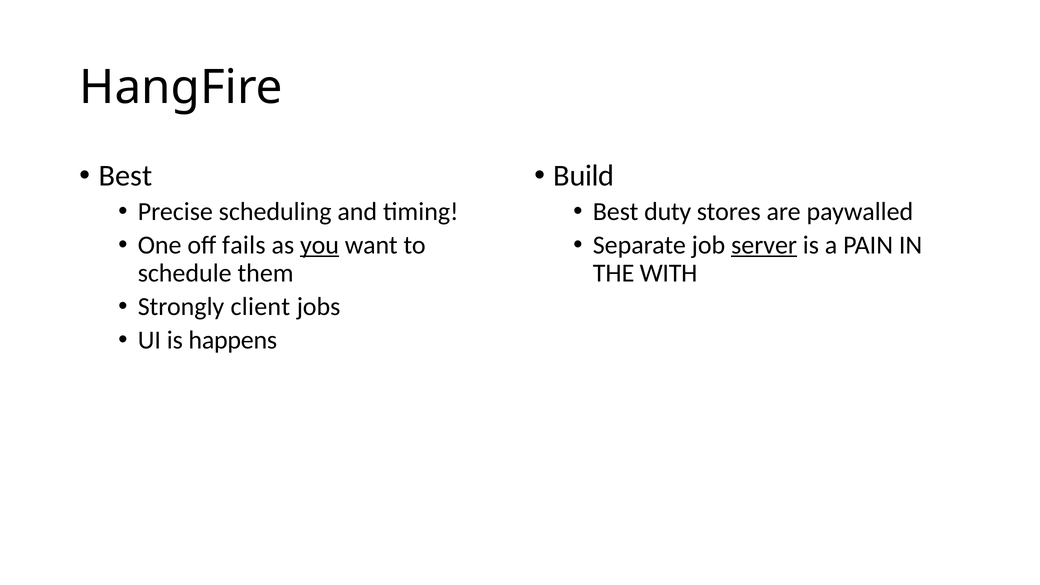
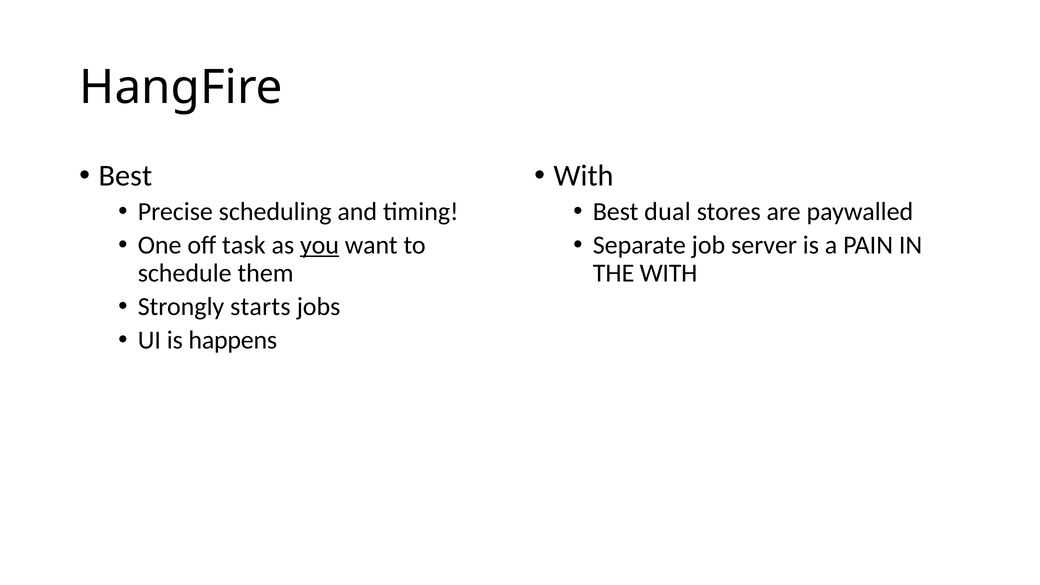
Build: Build -> With (584, 176)
duty: duty -> dual (667, 212)
fails: fails -> task (244, 245)
server underline: present -> none (764, 245)
client: client -> starts (260, 307)
